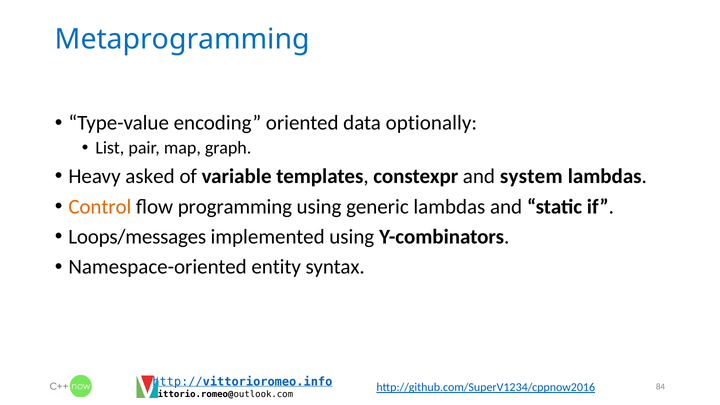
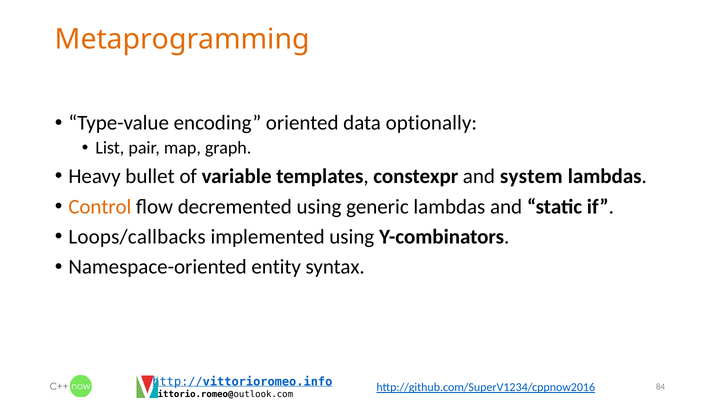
Metaprogramming colour: blue -> orange (182, 39)
asked: asked -> bullet (150, 176)
programming: programming -> decremented (235, 207)
Loops/messages: Loops/messages -> Loops/callbacks (137, 237)
